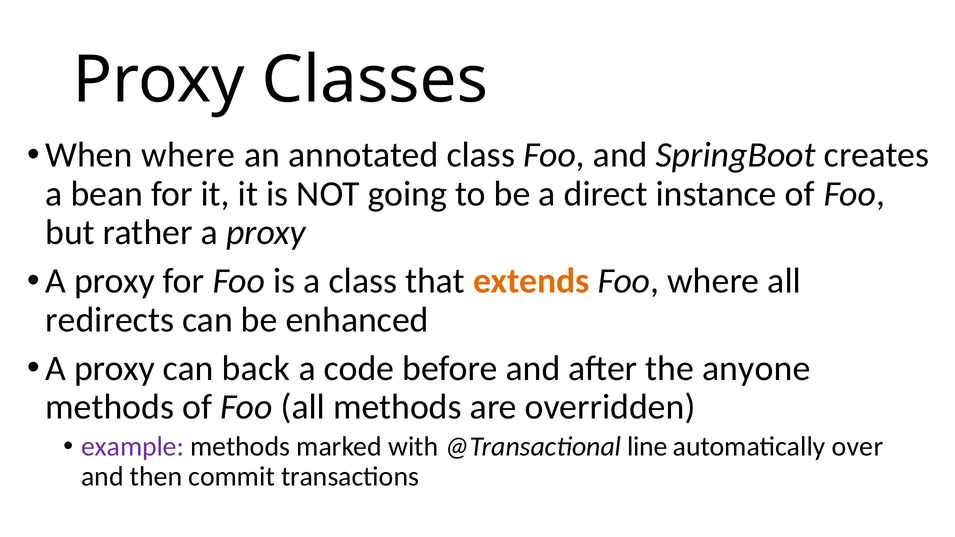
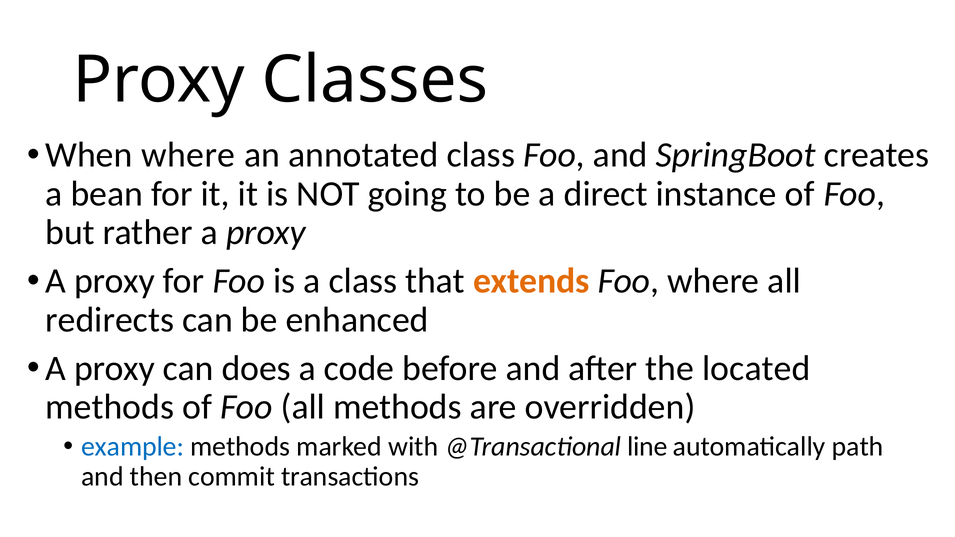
back: back -> does (256, 368)
anyone: anyone -> located (756, 368)
example colour: purple -> blue (133, 447)
over: over -> path (858, 447)
